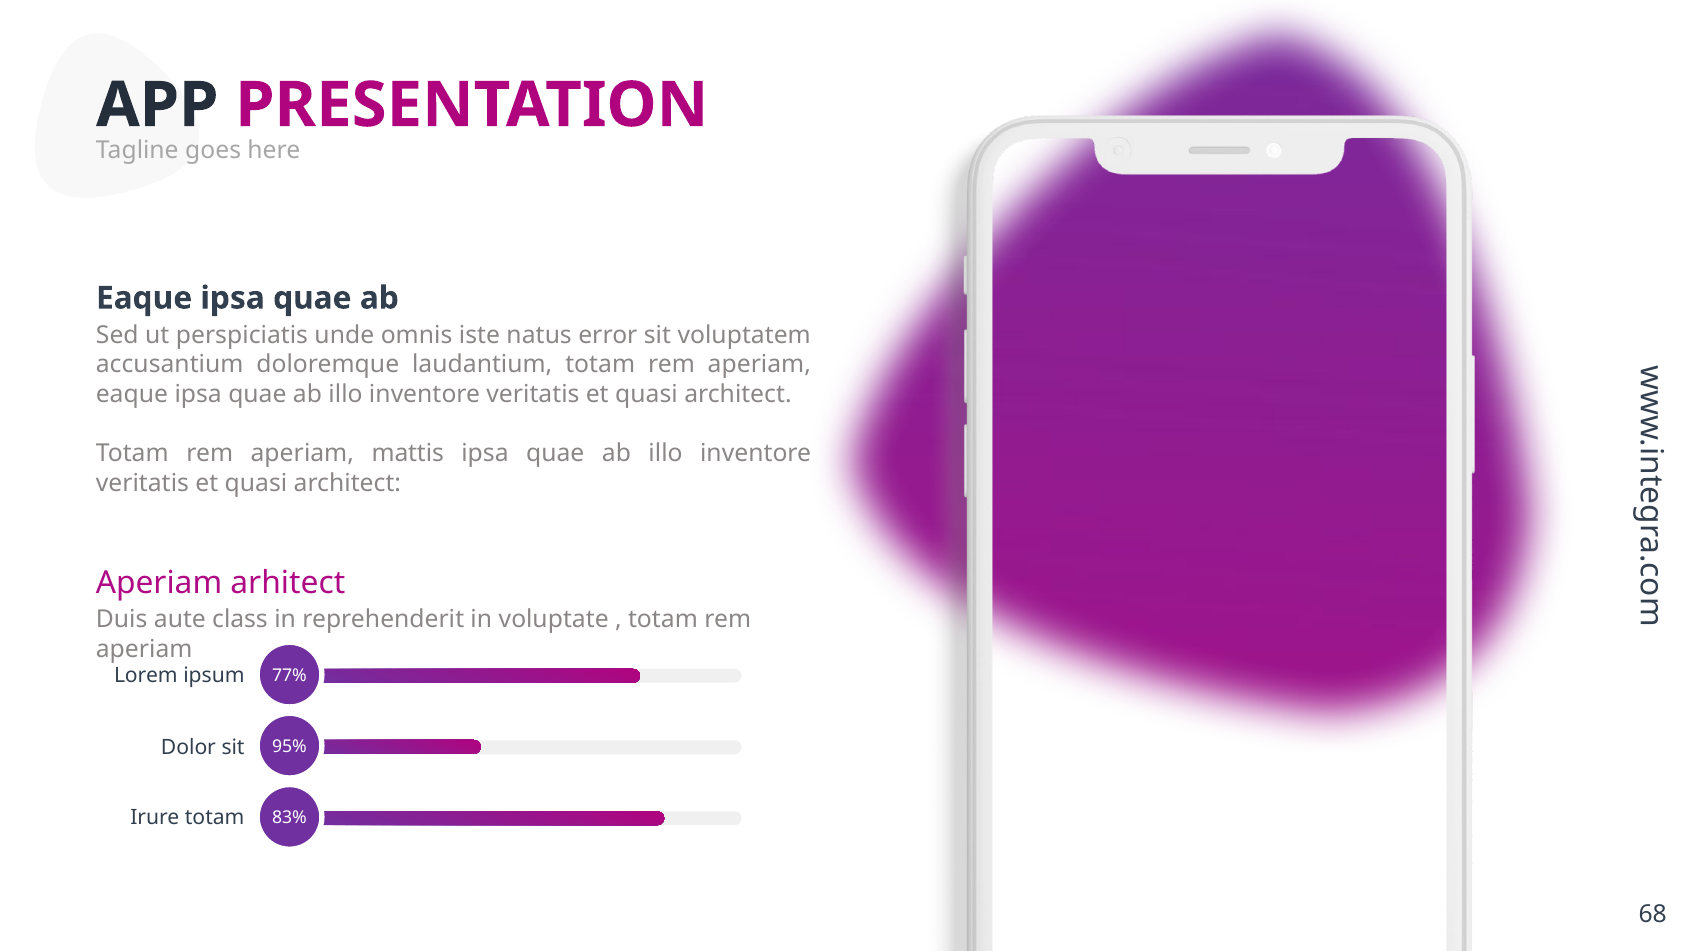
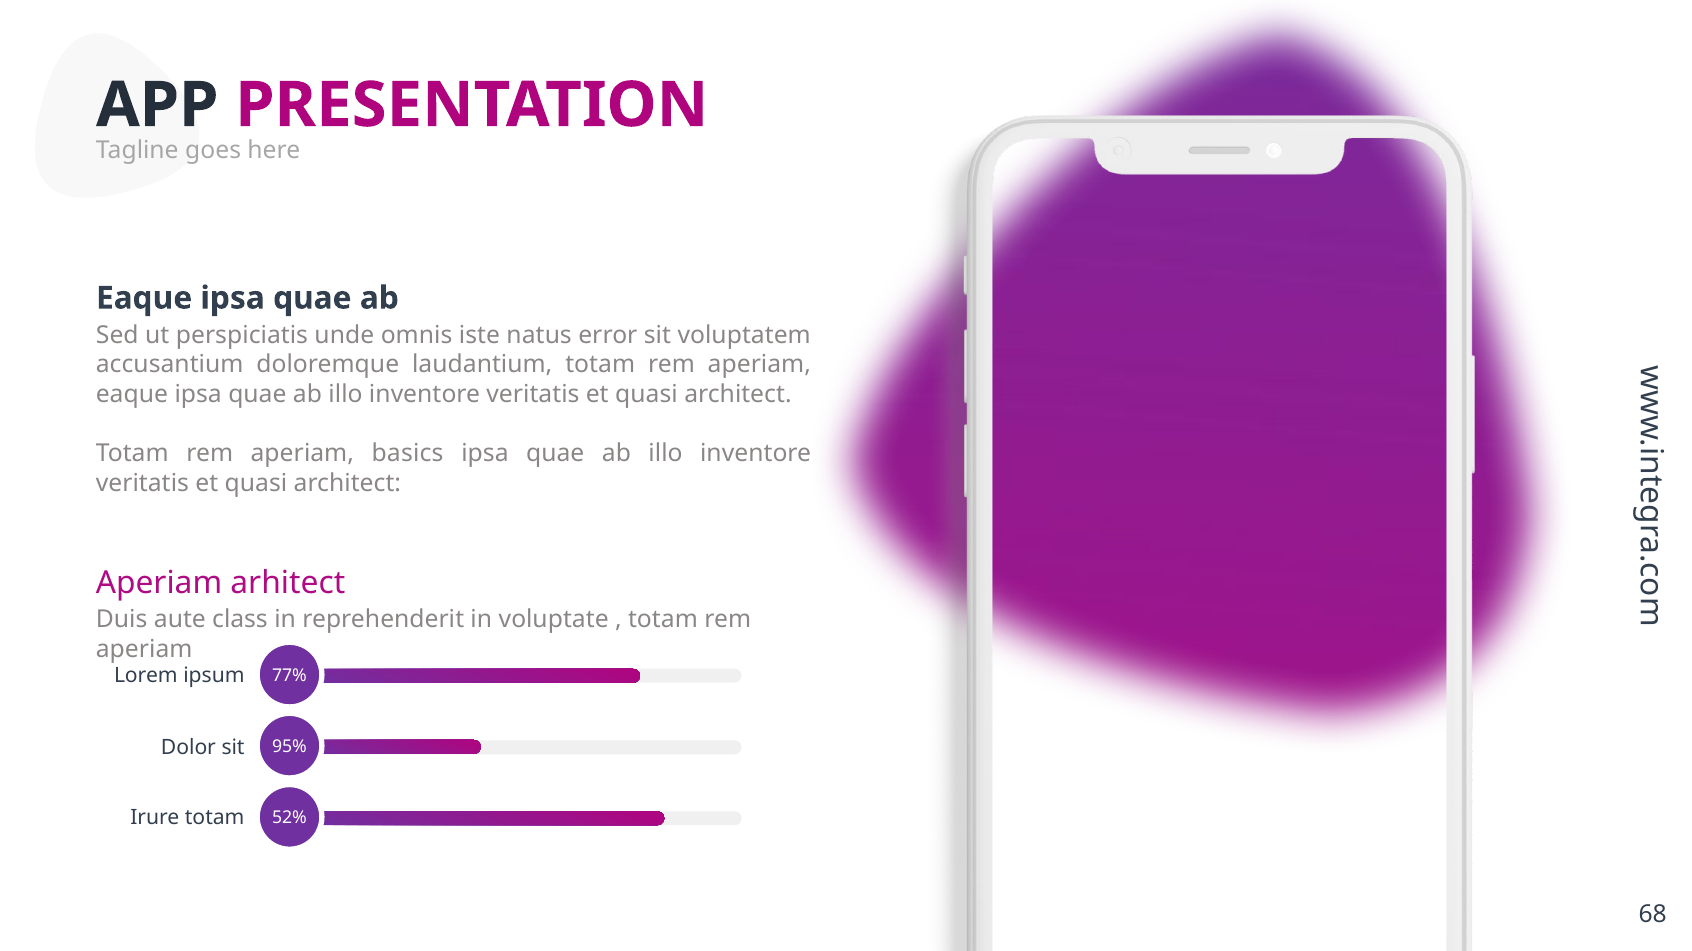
mattis: mattis -> basics (408, 454)
83%: 83% -> 52% (290, 819)
